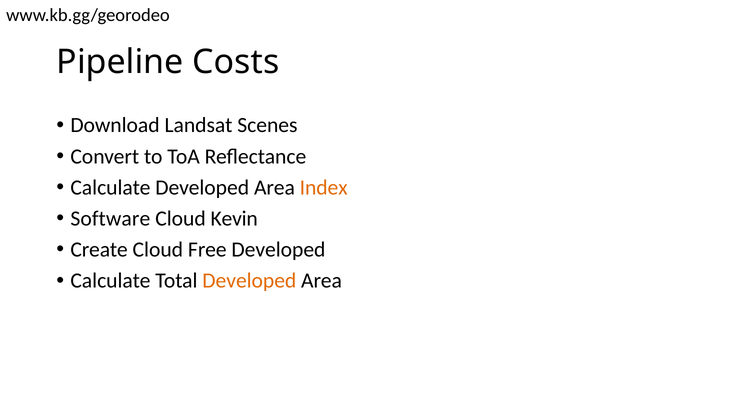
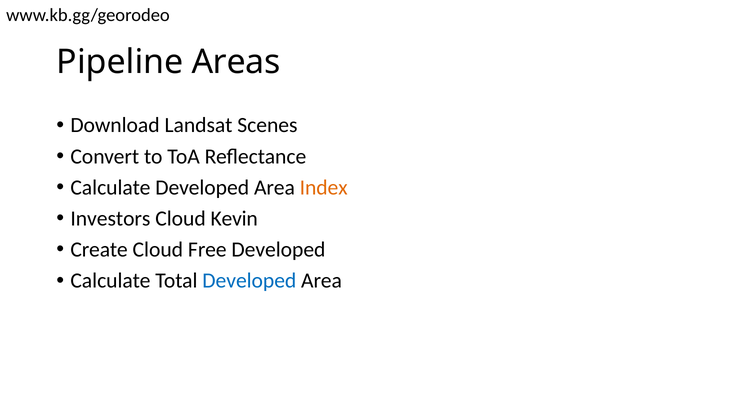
Costs: Costs -> Areas (236, 62)
Software: Software -> Investors (110, 218)
Developed colour: orange -> blue (249, 281)
